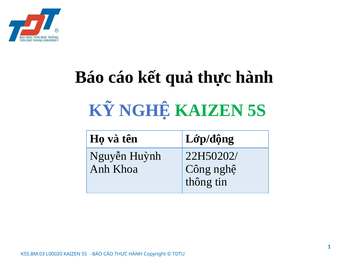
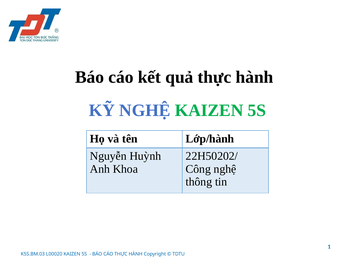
Lớp/động: Lớp/động -> Lớp/hành (210, 139)
